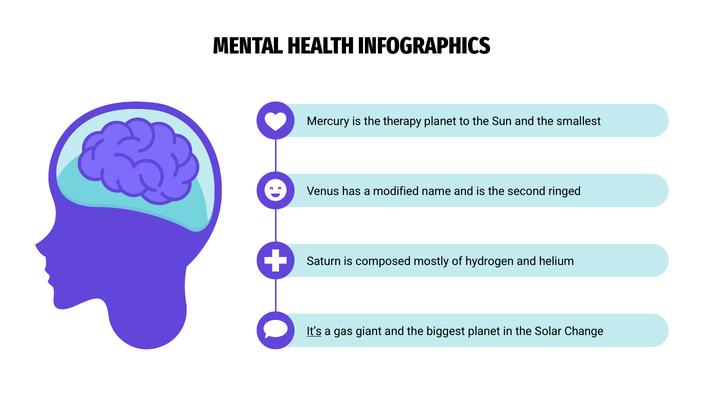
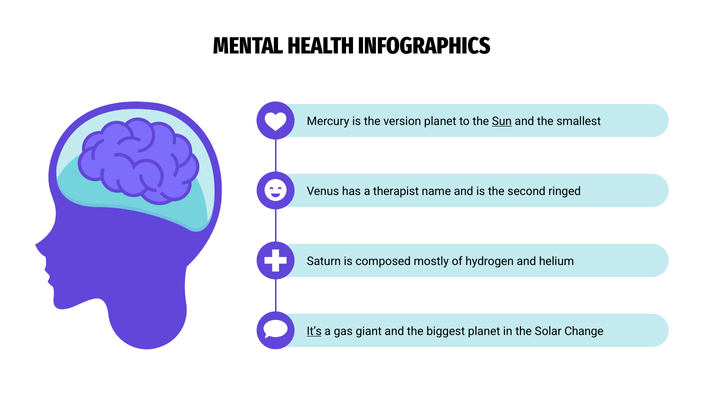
therapy: therapy -> version (402, 121)
Sun underline: none -> present (502, 121)
modified: modified -> therapist (396, 191)
